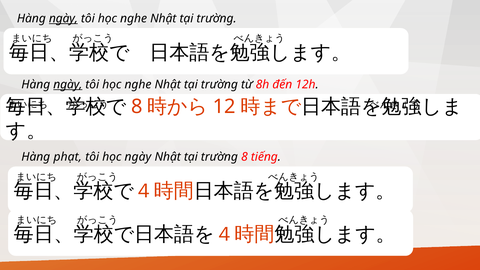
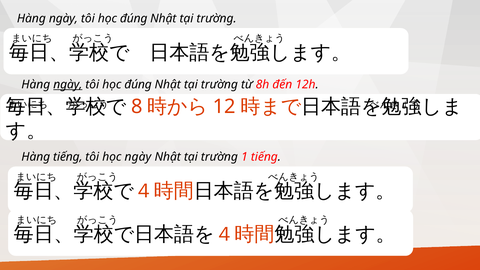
ngày underline: present -> none (63, 19)
nghe: nghe -> đúng (134, 19)
nghe: nghe -> đúng (138, 84)
Hàng phạt: phạt -> tiếng (68, 157)
trường 8: 8 -> 1 (244, 157)
